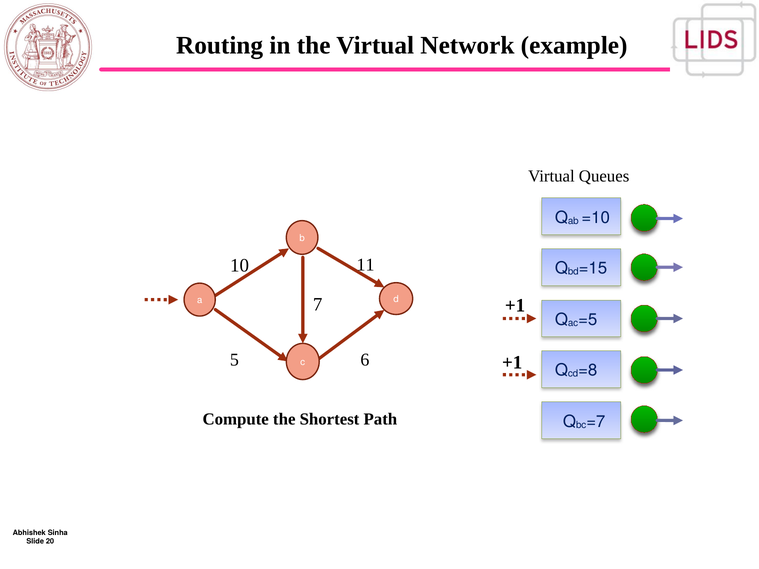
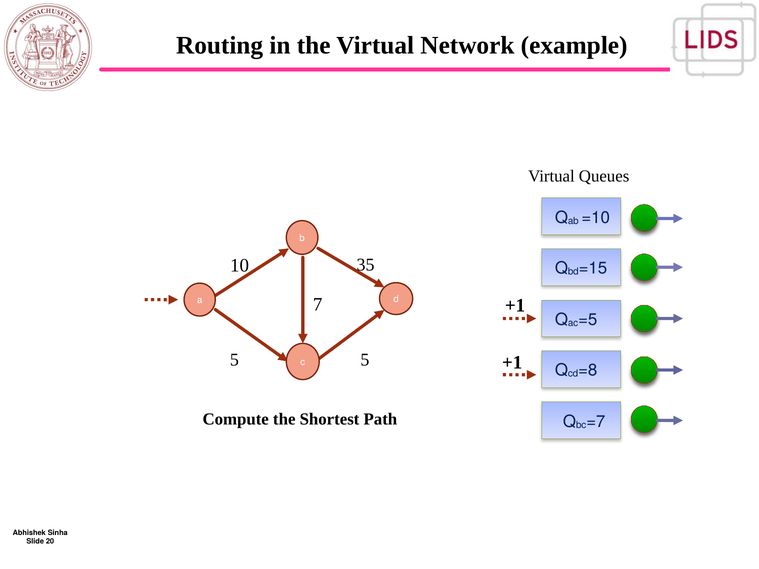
11: 11 -> 35 (366, 265)
5 6: 6 -> 5 (365, 360)
